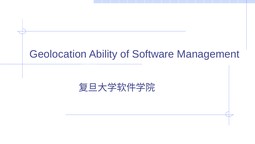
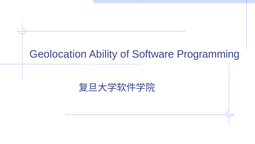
Management: Management -> Programming (208, 54)
